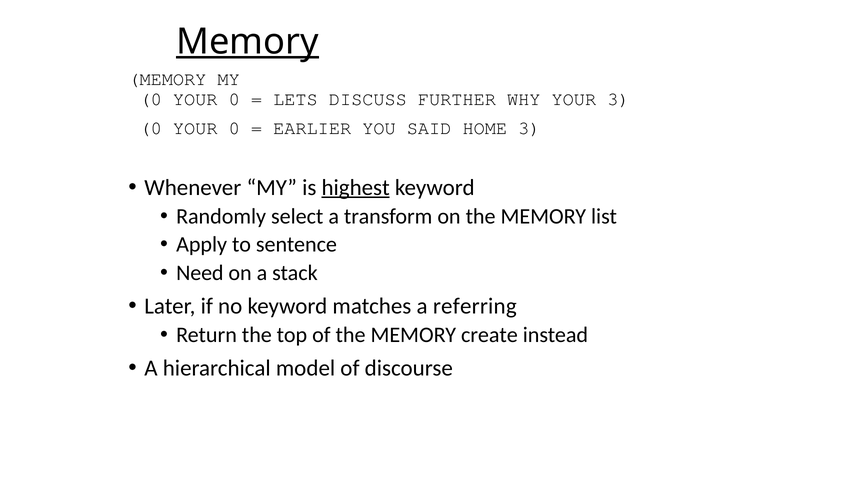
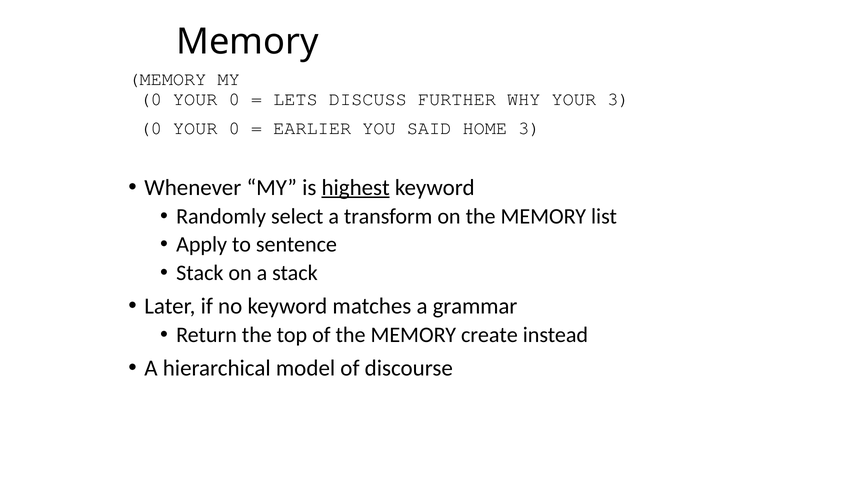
Memory underline: present -> none (247, 42)
Need: Need -> Stack (200, 273)
referring: referring -> grammar (475, 306)
